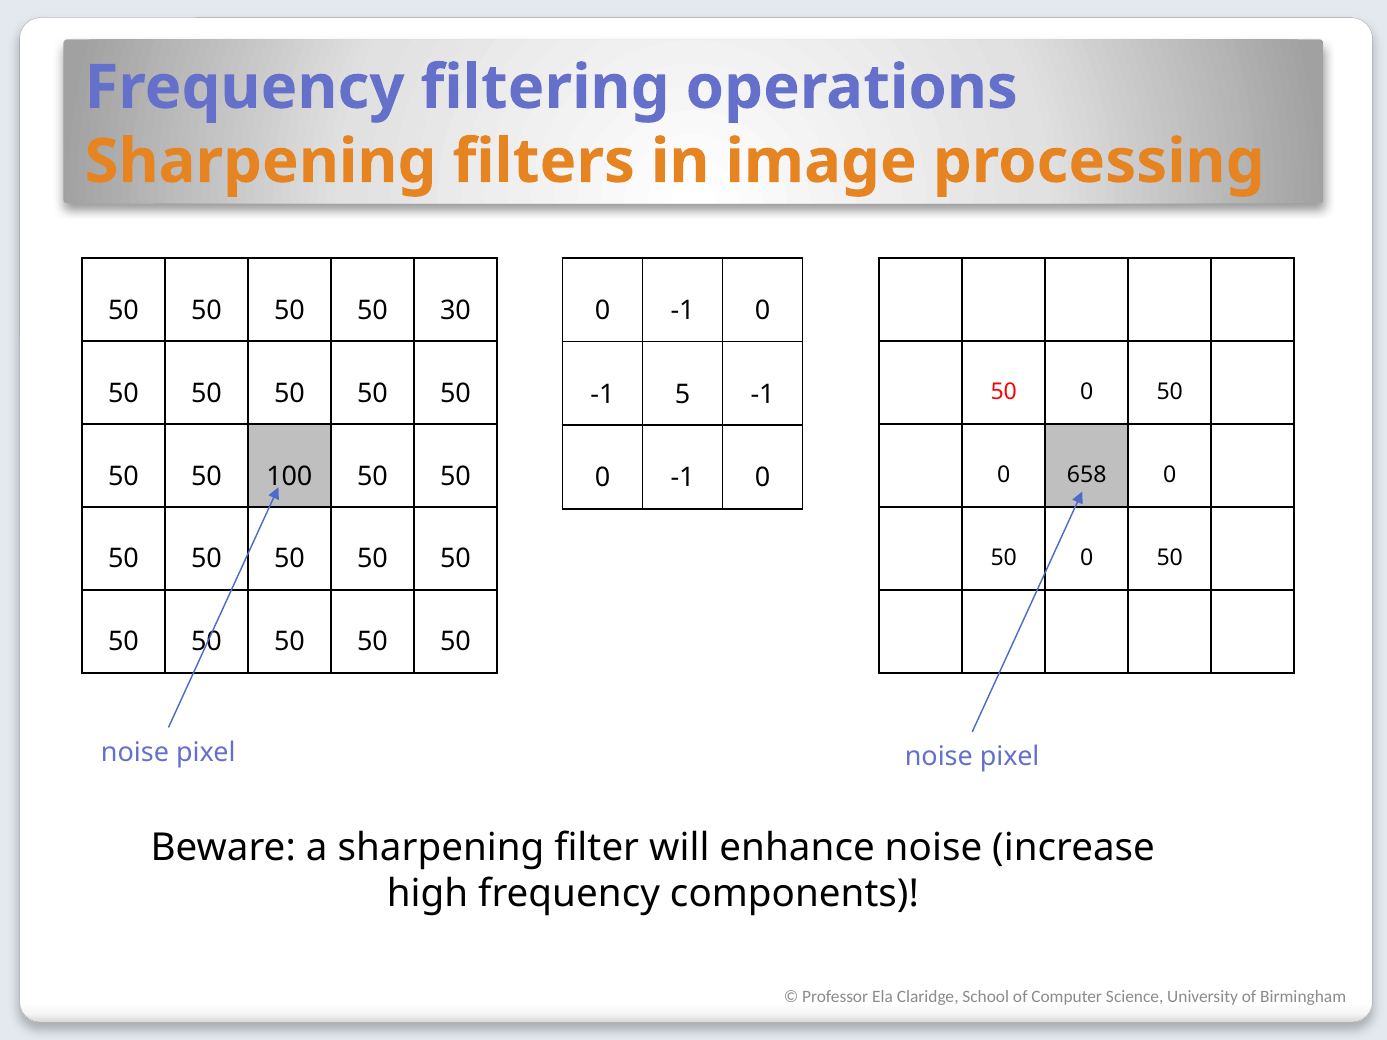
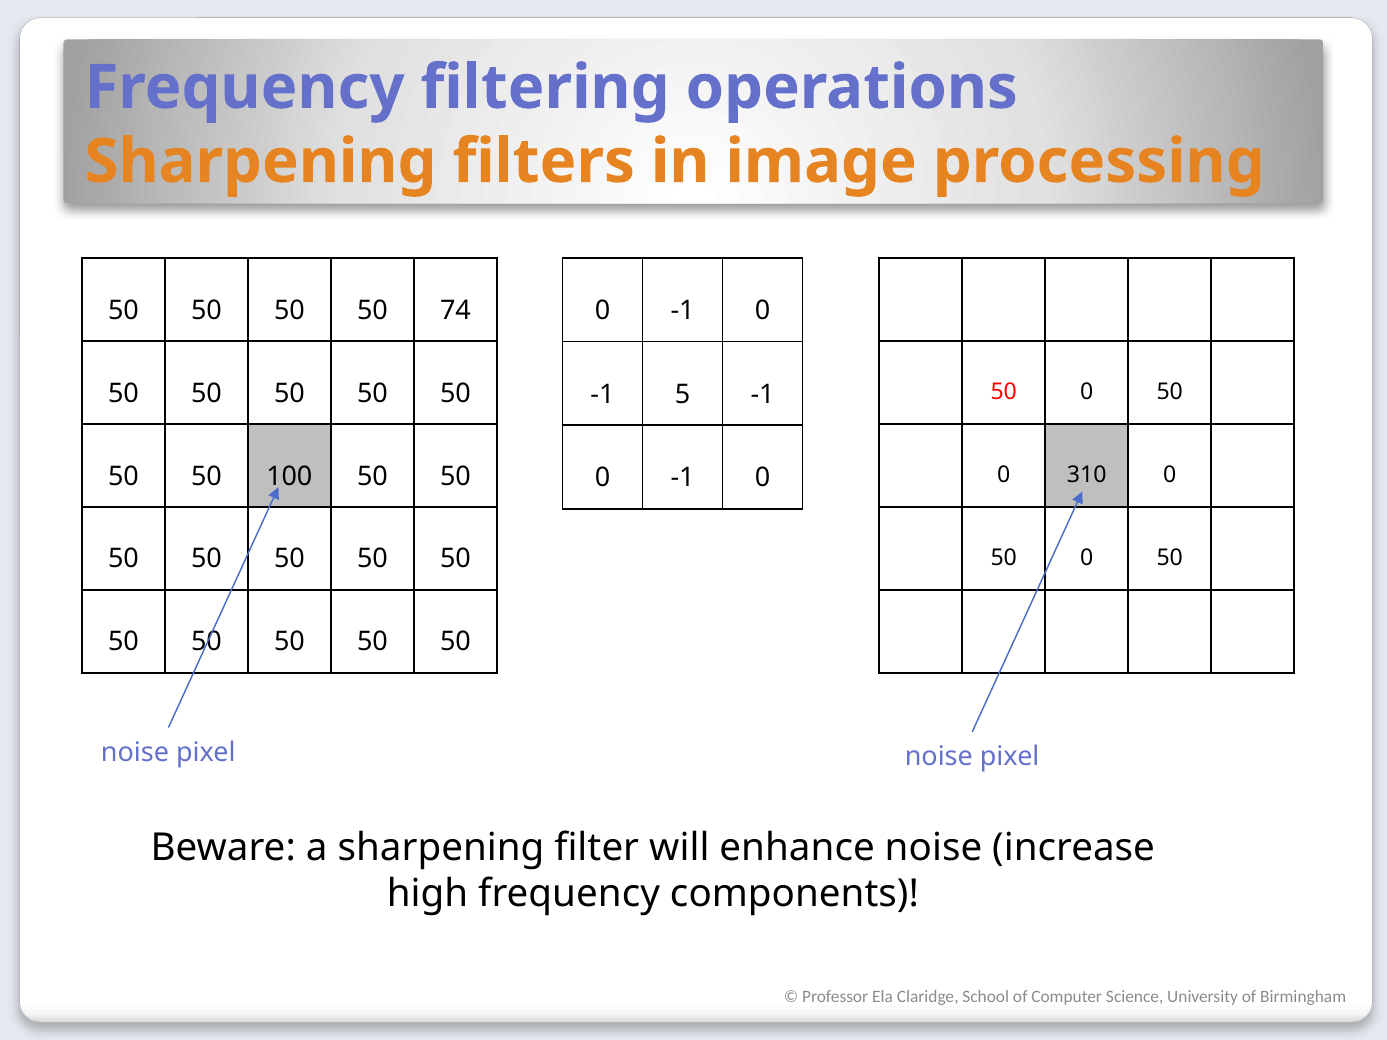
30: 30 -> 74 (455, 310)
658: 658 -> 310 (1087, 475)
